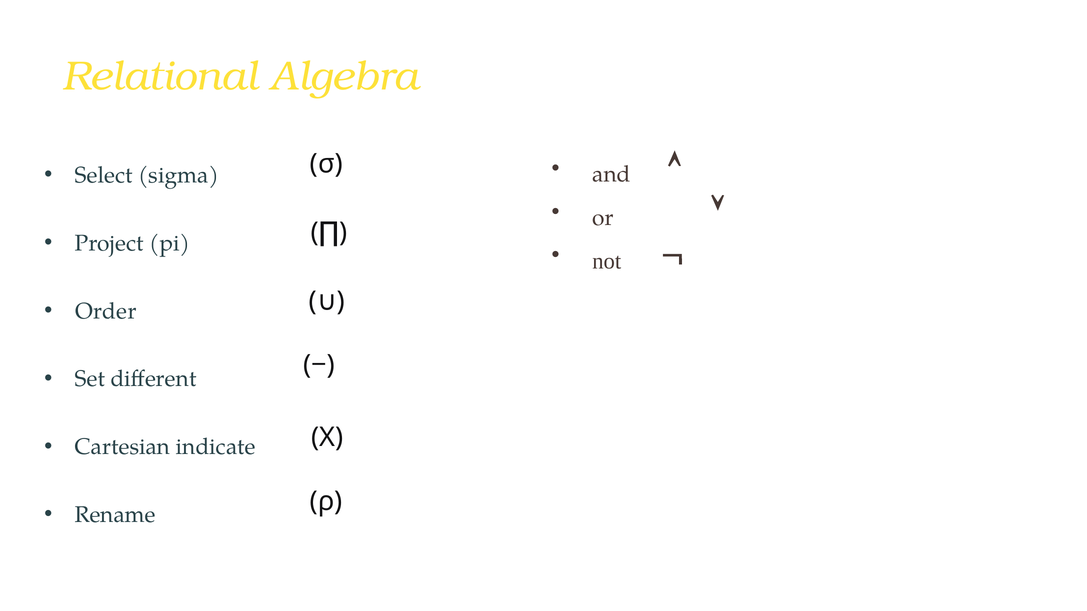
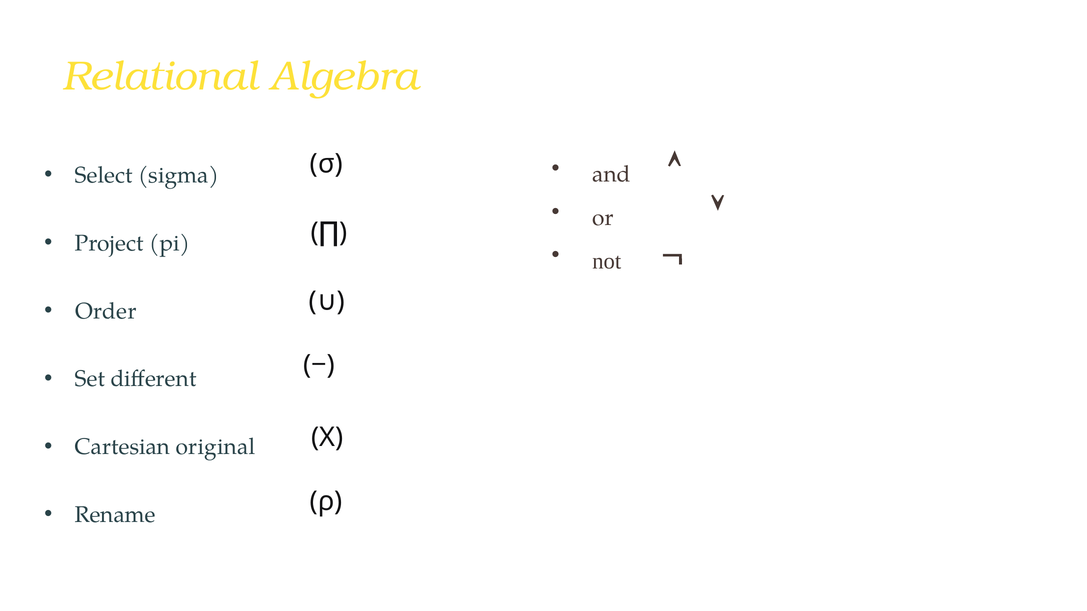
indicate: indicate -> original (216, 447)
